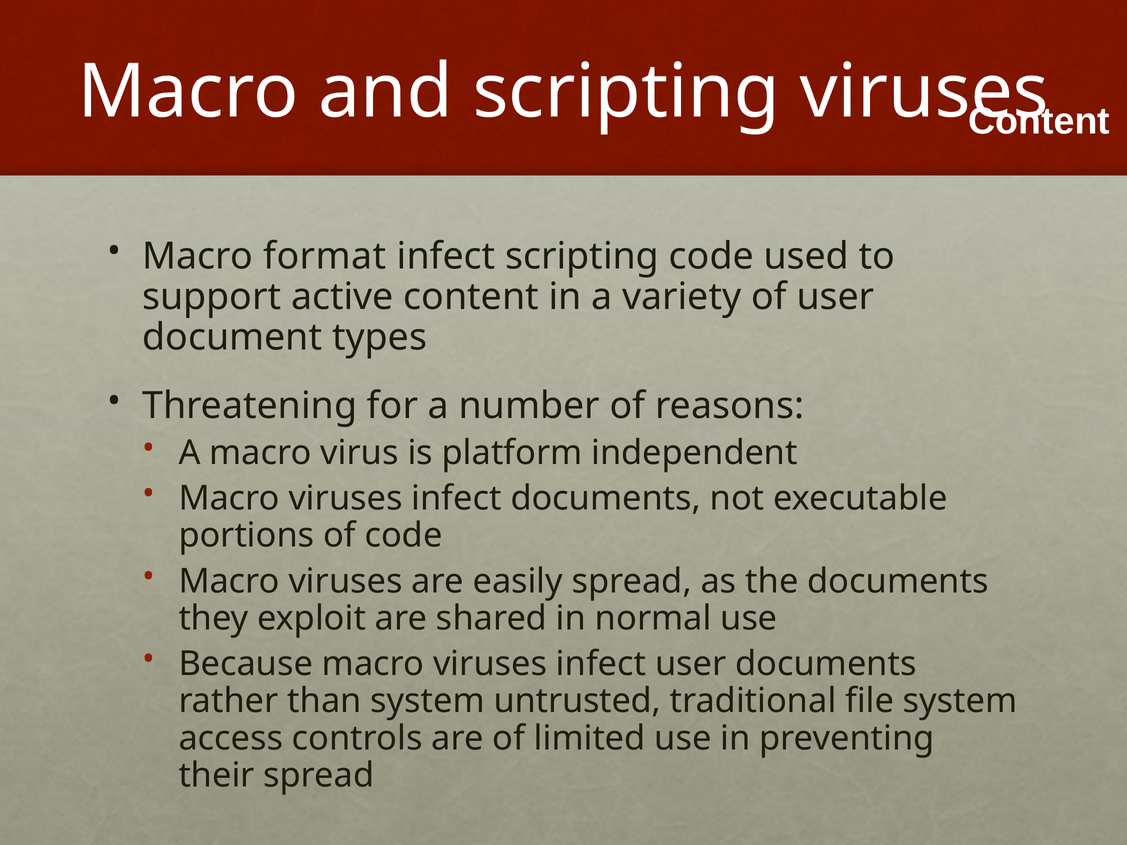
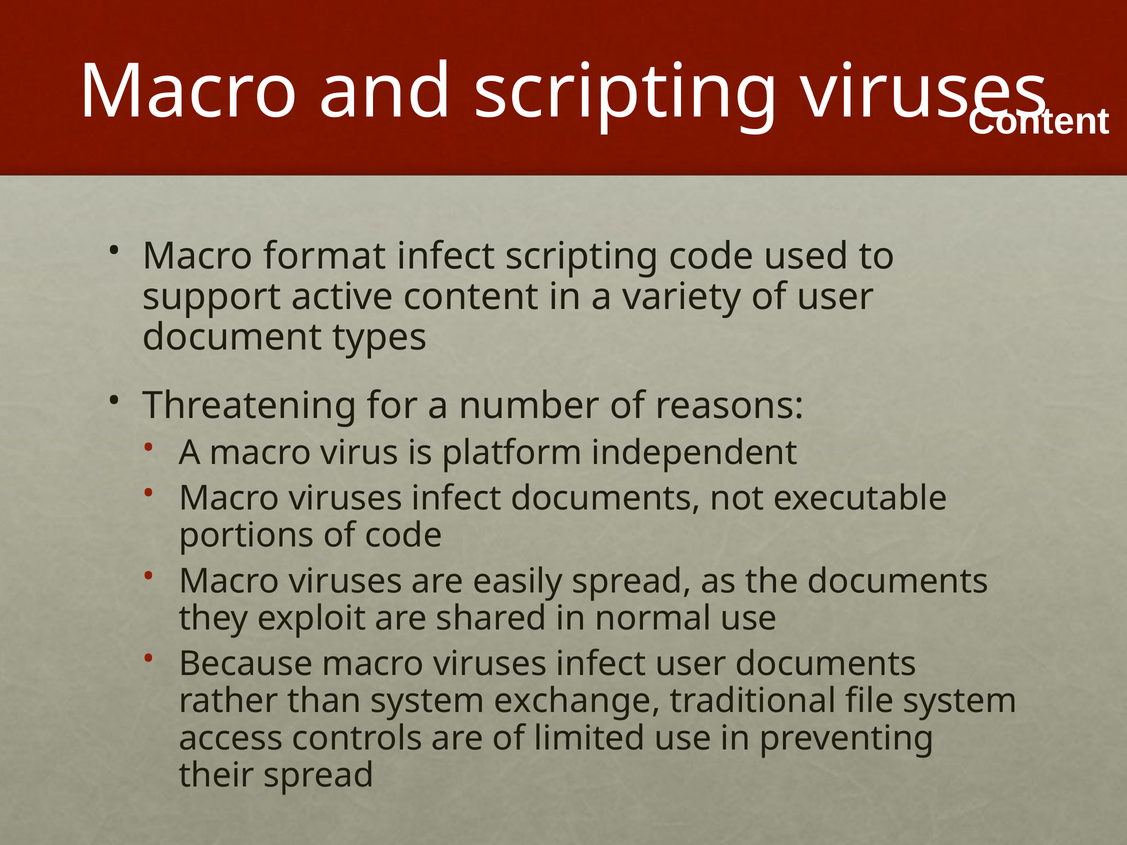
untrusted: untrusted -> exchange (577, 701)
